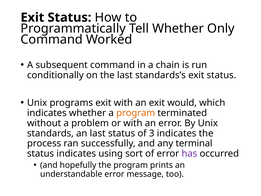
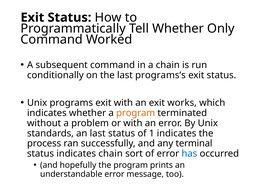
standards’s: standards’s -> programs’s (160, 75)
would: would -> works (182, 103)
3: 3 -> 1 (152, 133)
indicates using: using -> chain (111, 153)
has colour: purple -> blue (189, 153)
